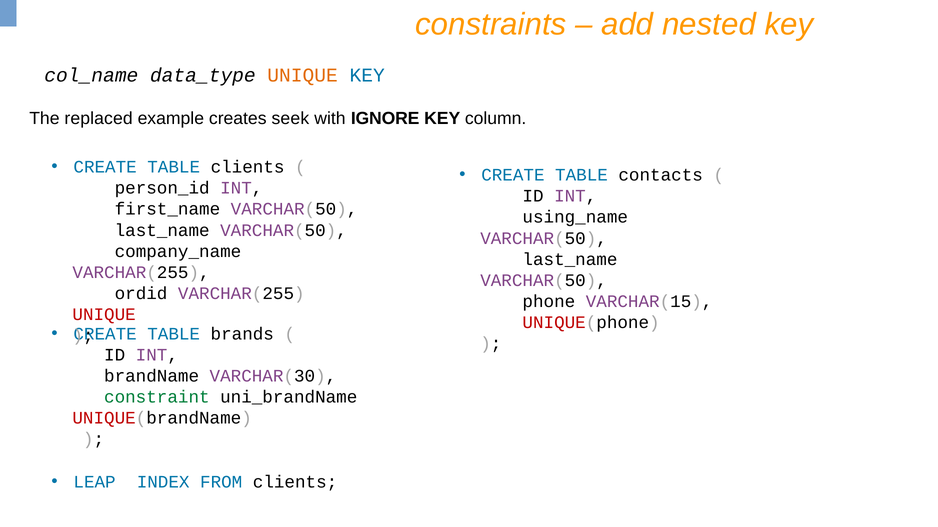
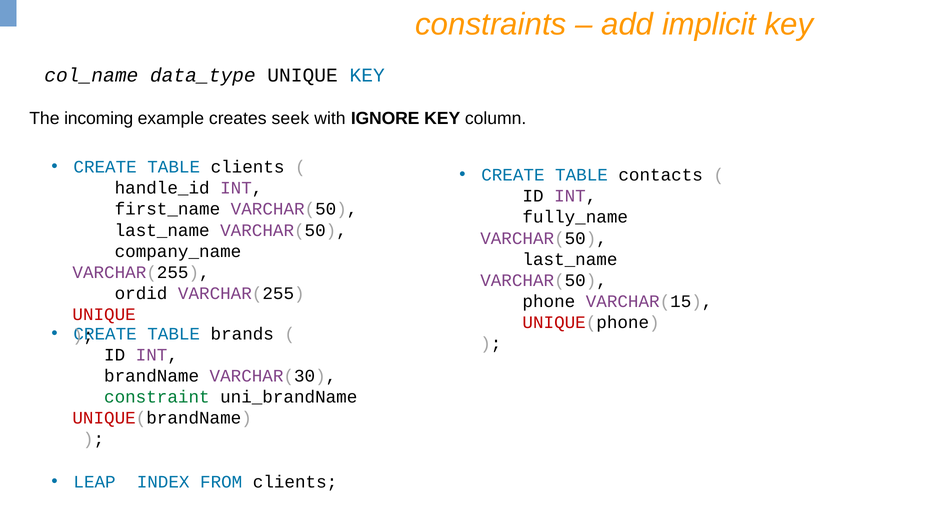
nested: nested -> implicit (709, 24)
UNIQUE colour: orange -> black (303, 75)
replaced: replaced -> incoming (99, 118)
person_id: person_id -> handle_id (162, 188)
using_name: using_name -> fully_name (575, 217)
